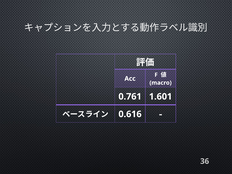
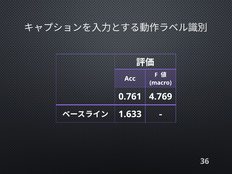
1.601: 1.601 -> 4.769 (161, 97)
0.616: 0.616 -> 1.633 (130, 114)
